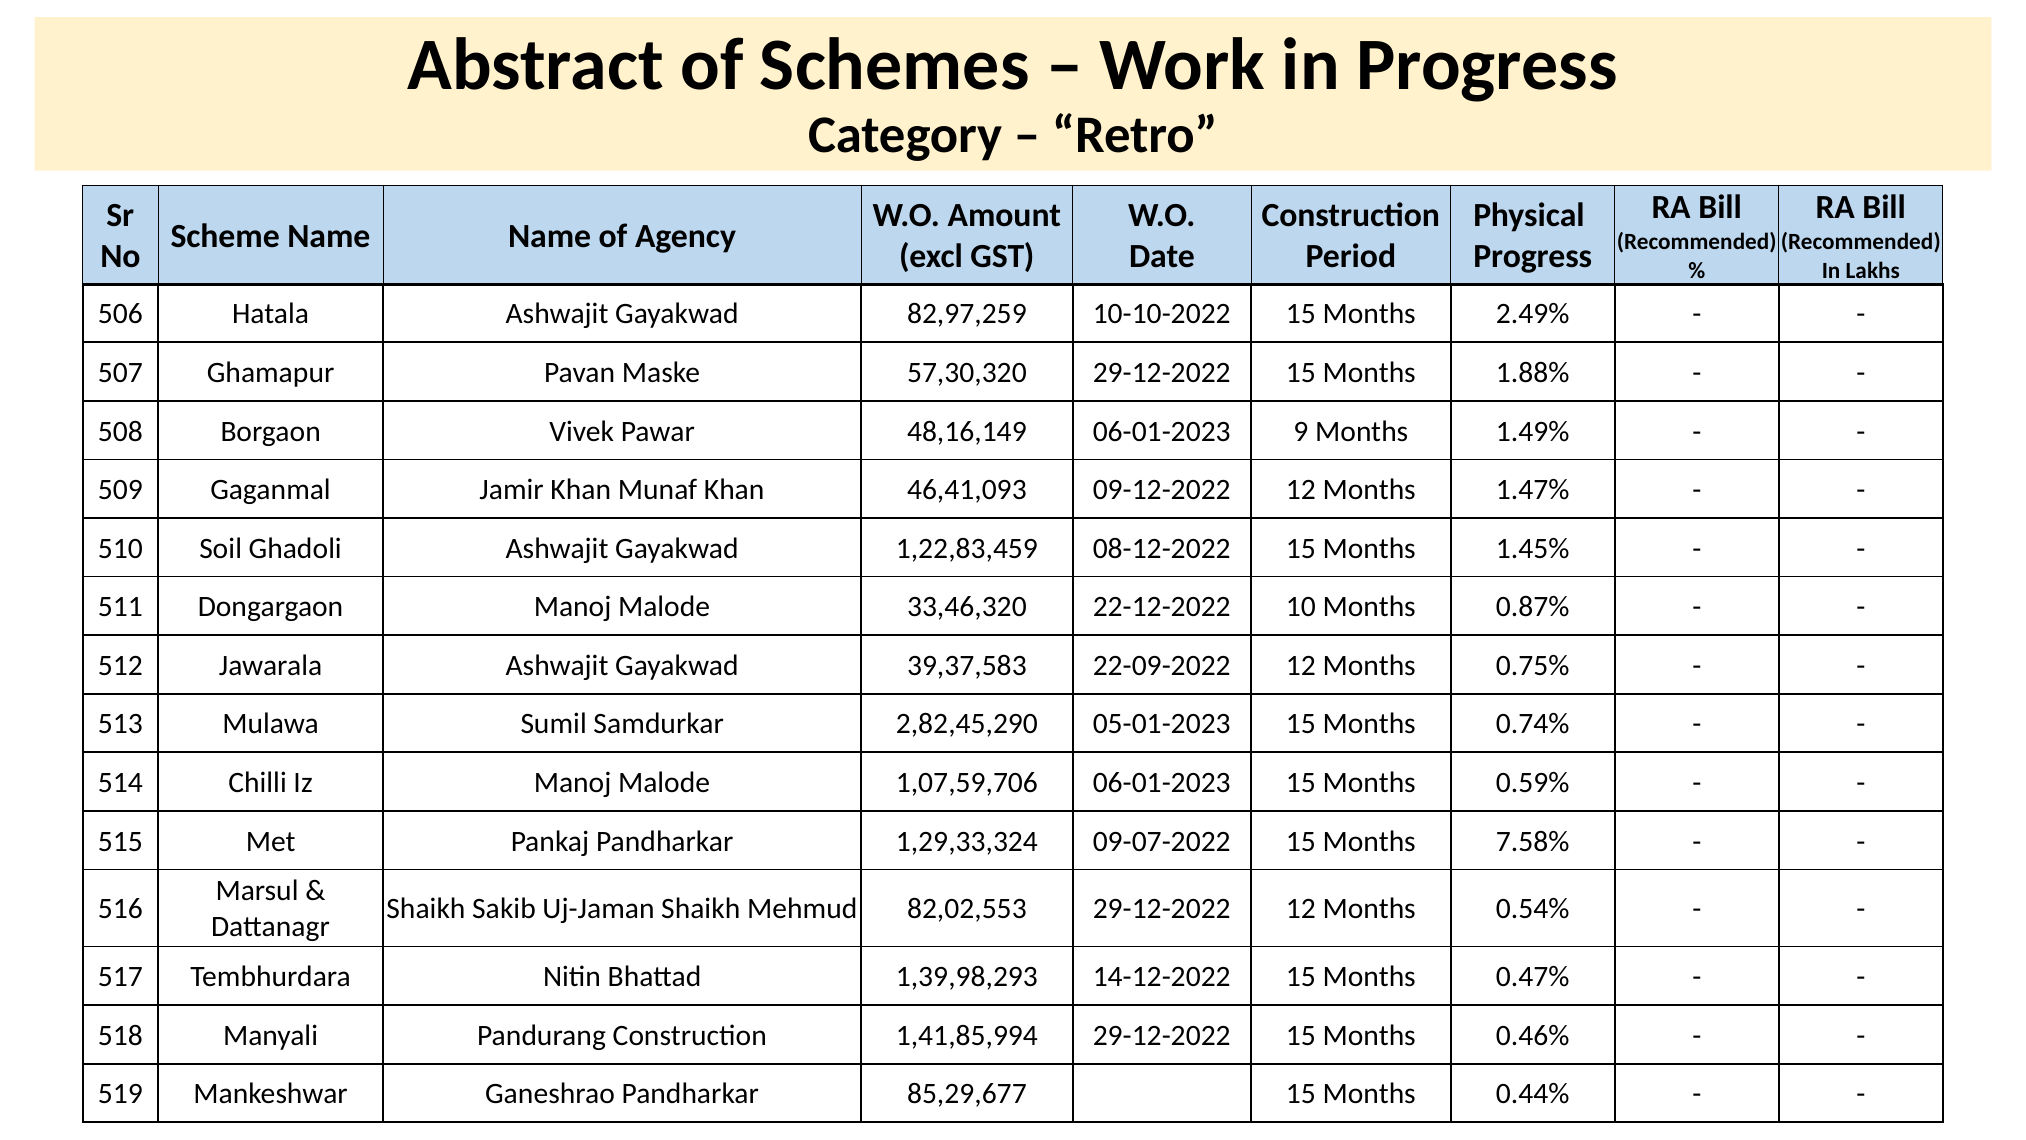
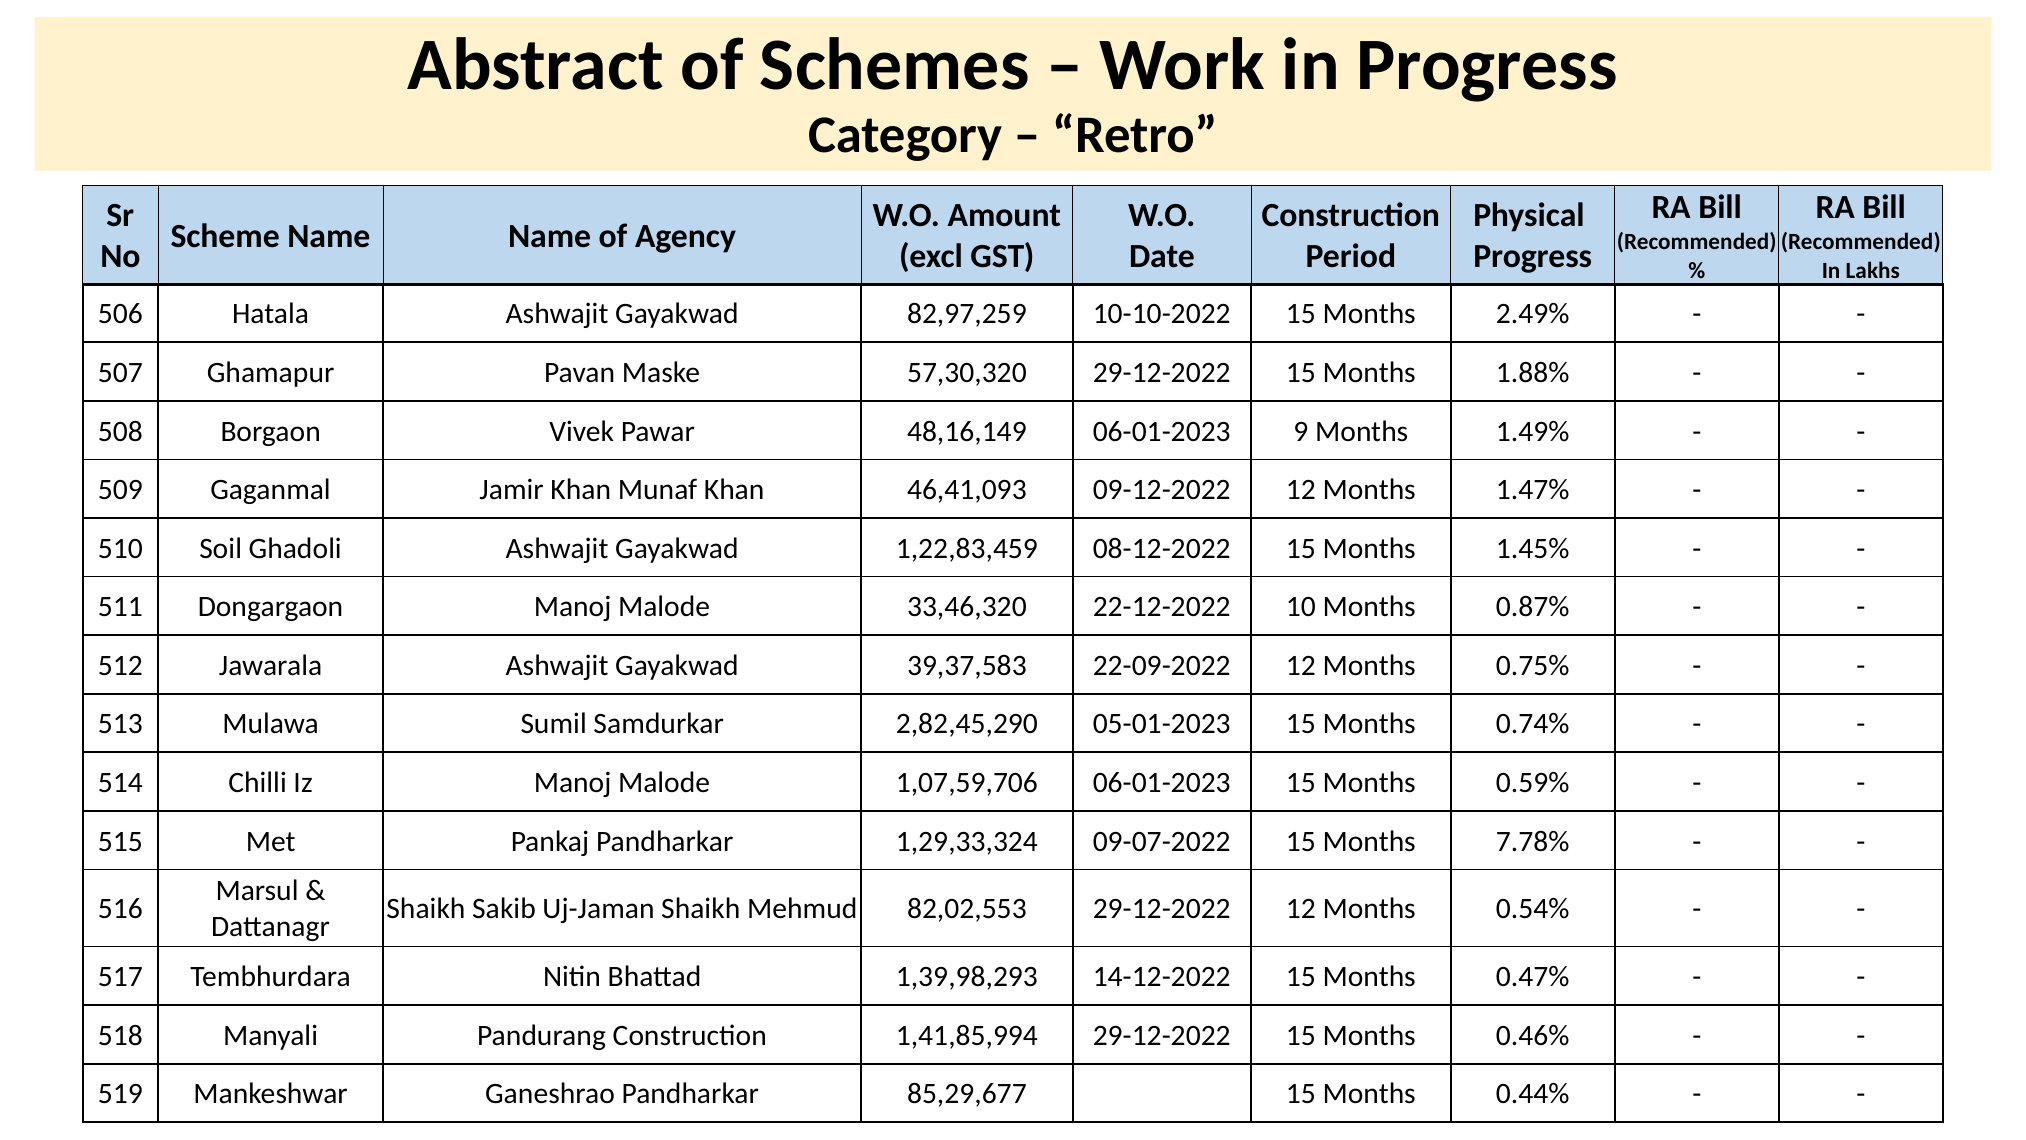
7.58%: 7.58% -> 7.78% (1533, 841)
